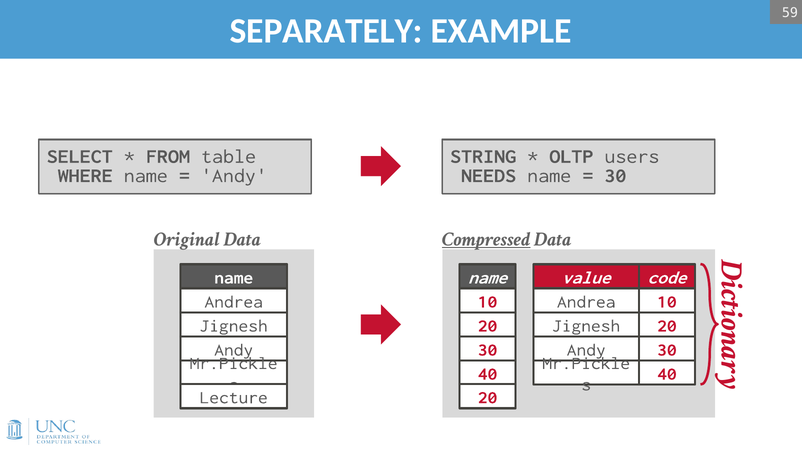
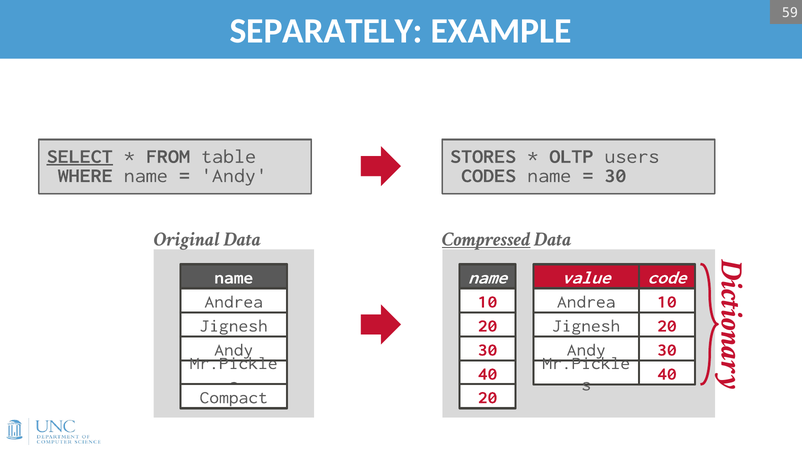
SELECT underline: none -> present (80, 156)
STRING: STRING -> STORES (483, 156)
NEEDS: NEEDS -> CODES (489, 176)
Lecture: Lecture -> Compact (234, 397)
